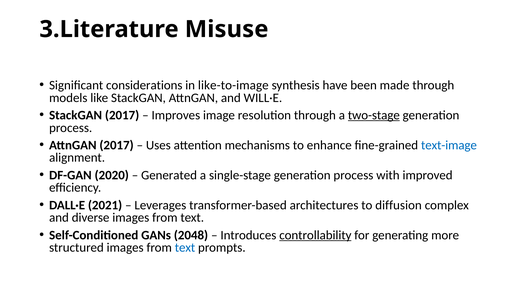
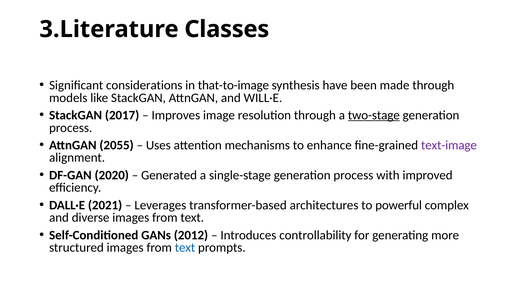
Misuse: Misuse -> Classes (227, 29)
like-to-image: like-to-image -> that-to-image (233, 85)
AttnGAN 2017: 2017 -> 2055 (117, 145)
text-image colour: blue -> purple (449, 145)
diffusion: diffusion -> powerful (399, 205)
2048: 2048 -> 2012 (191, 235)
controllability underline: present -> none (315, 235)
